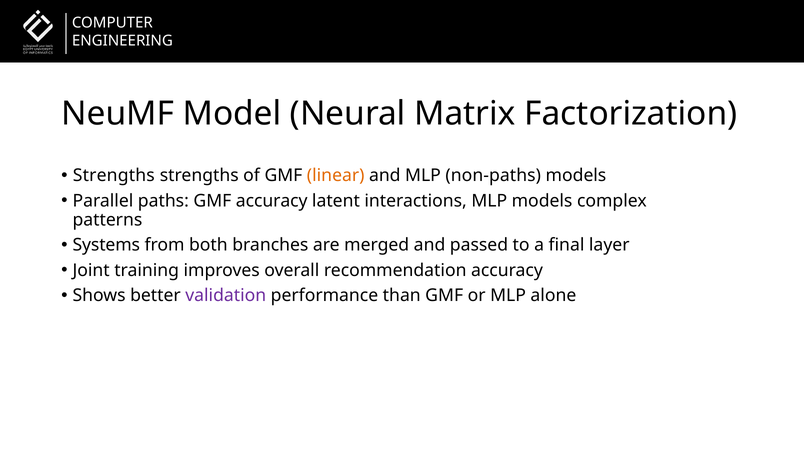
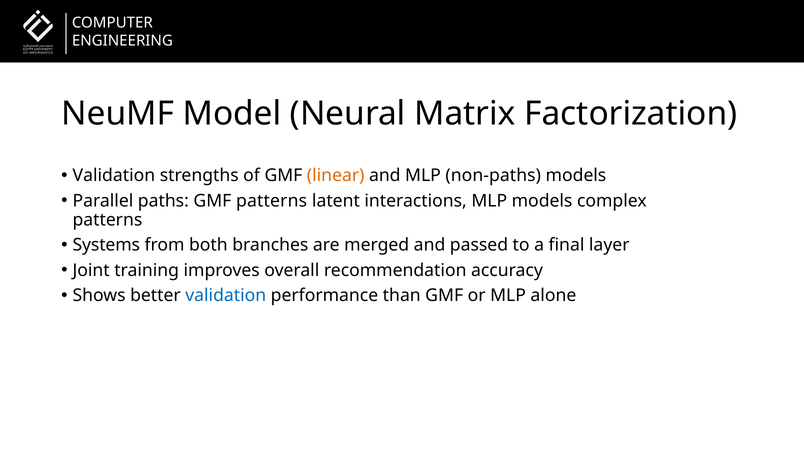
Strengths: Strengths -> Validation (114, 176)
GMF accuracy: accuracy -> patterns (272, 201)
validation colour: purple -> blue (226, 296)
